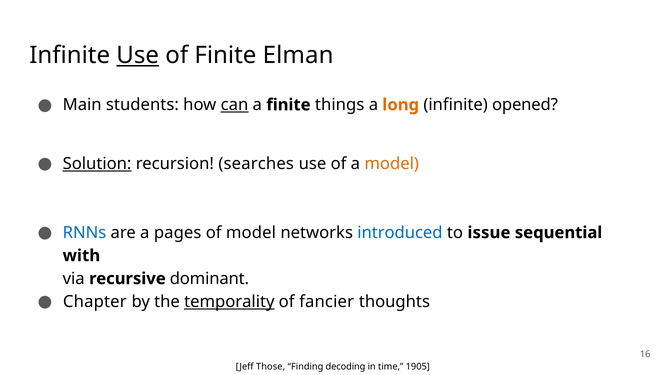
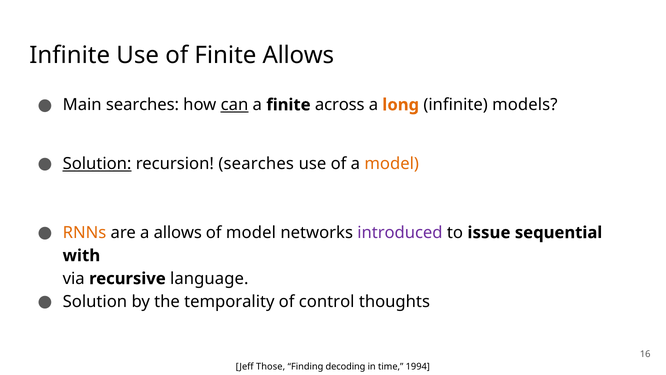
Use underline: present -> none (138, 55)
Finite Elman: Elman -> Allows (298, 55)
Main students: students -> searches (142, 105)
things: things -> across (340, 105)
opened: opened -> models (525, 105)
RNNs colour: blue -> orange (84, 232)
a pages: pages -> allows (178, 232)
introduced colour: blue -> purple (400, 232)
dominant: dominant -> language (209, 278)
Chapter: Chapter -> Solution (95, 301)
temporality underline: present -> none (229, 301)
fancier: fancier -> control (327, 301)
1905: 1905 -> 1994 (418, 366)
